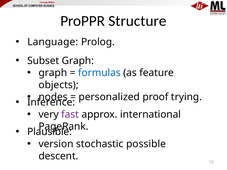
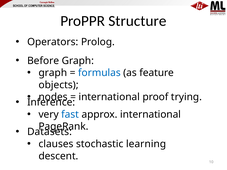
Language: Language -> Operators (53, 42)
Subset: Subset -> Before (43, 61)
personalized: personalized -> international (109, 97)
fast colour: purple -> blue (70, 115)
Plausible: Plausible -> Datasets (50, 132)
version: version -> clauses (56, 144)
possible: possible -> learning (146, 144)
